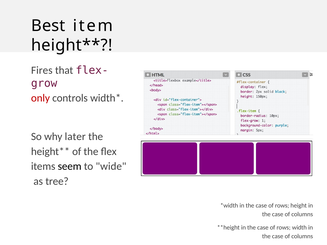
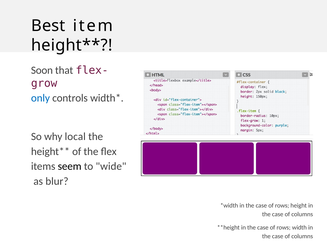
Fires: Fires -> Soon (42, 70)
only colour: red -> blue (40, 98)
later: later -> local (75, 137)
tree: tree -> blur (57, 181)
